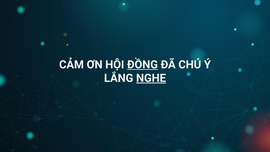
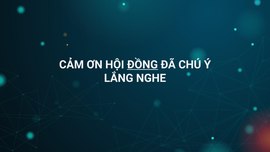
NGHE underline: present -> none (151, 78)
